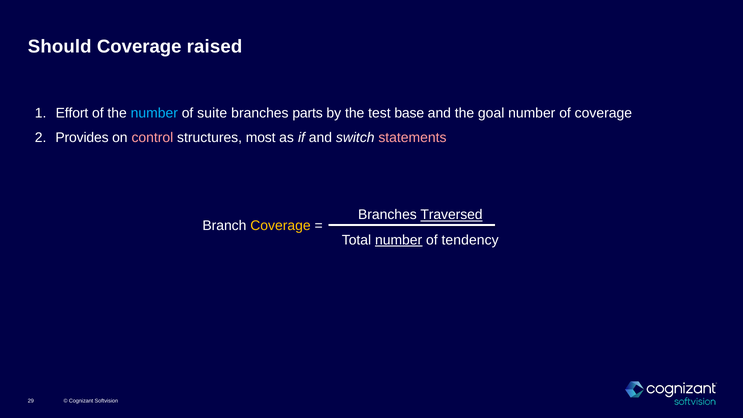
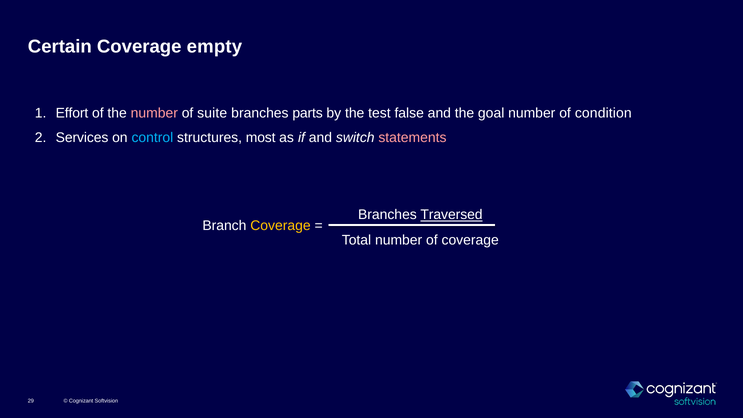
Should: Should -> Certain (60, 46)
raised: raised -> empty (214, 46)
number colour: light blue -> pink (154, 113)
base: base -> false (409, 113)
of coverage: coverage -> condition (603, 113)
Provides: Provides -> Services (82, 137)
control colour: pink -> light blue (152, 137)
number underline: present -> none (399, 240)
of tendency: tendency -> coverage (470, 240)
